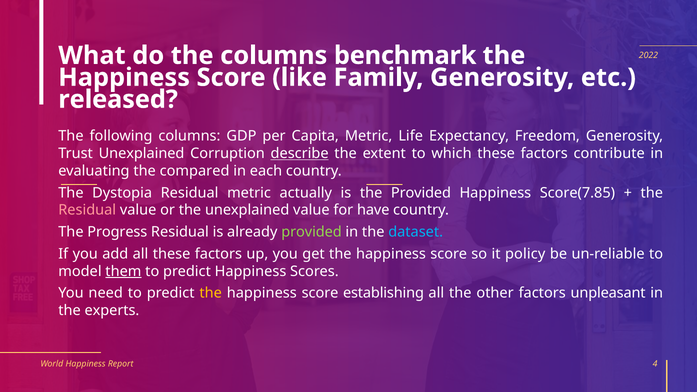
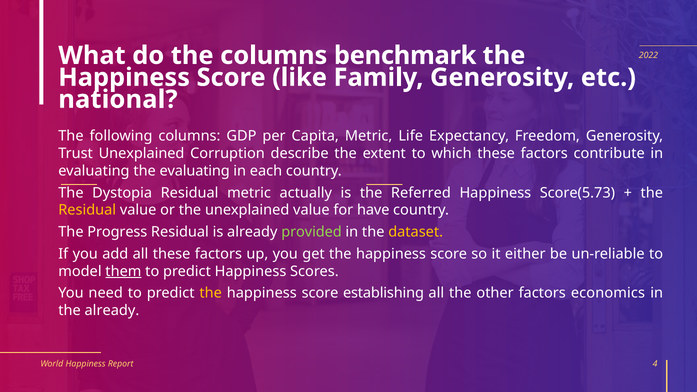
released: released -> national (118, 99)
describe underline: present -> none (300, 153)
the compared: compared -> evaluating (195, 171)
the Provided: Provided -> Referred (421, 193)
Score(7.85: Score(7.85 -> Score(5.73 (577, 193)
Residual colour: pink -> yellow (87, 210)
dataset colour: light blue -> yellow (416, 232)
policy: policy -> either (525, 254)
unpleasant: unpleasant -> economics (608, 293)
the experts: experts -> already (112, 311)
